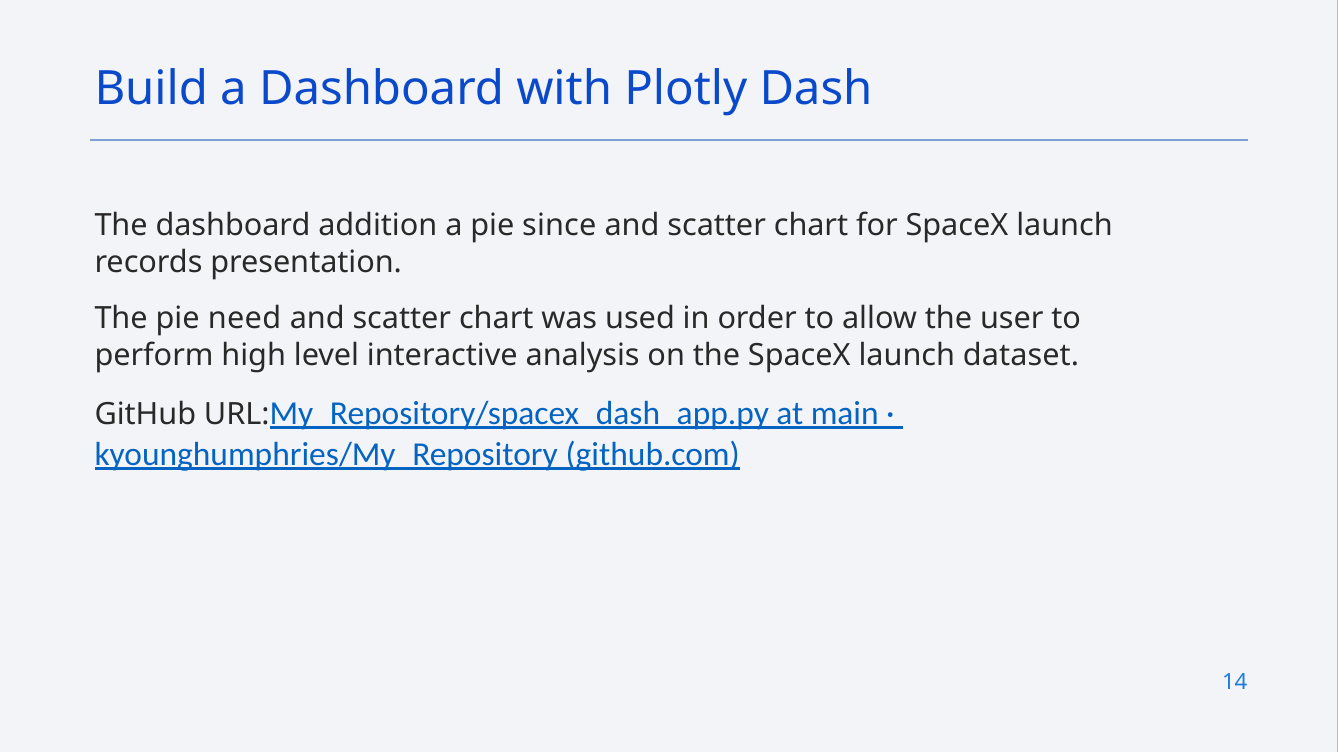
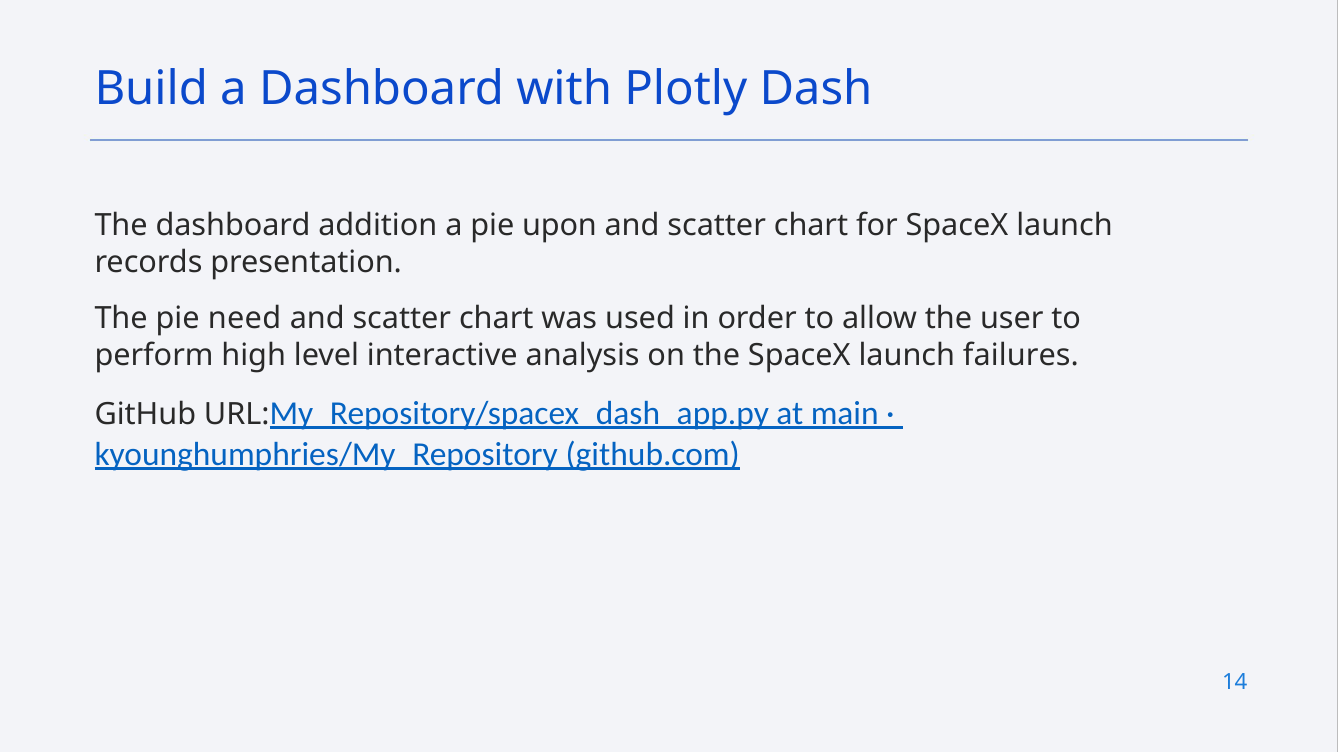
since: since -> upon (559, 226)
dataset: dataset -> failures (1021, 356)
